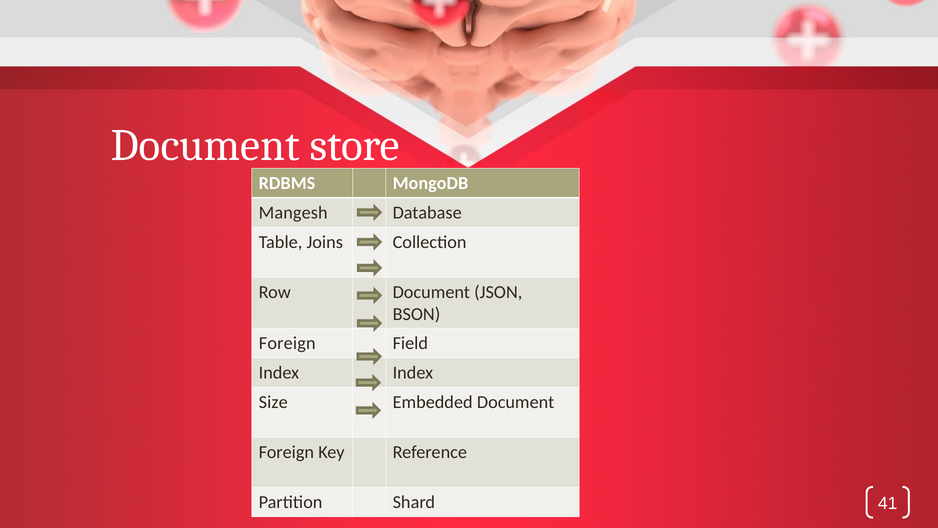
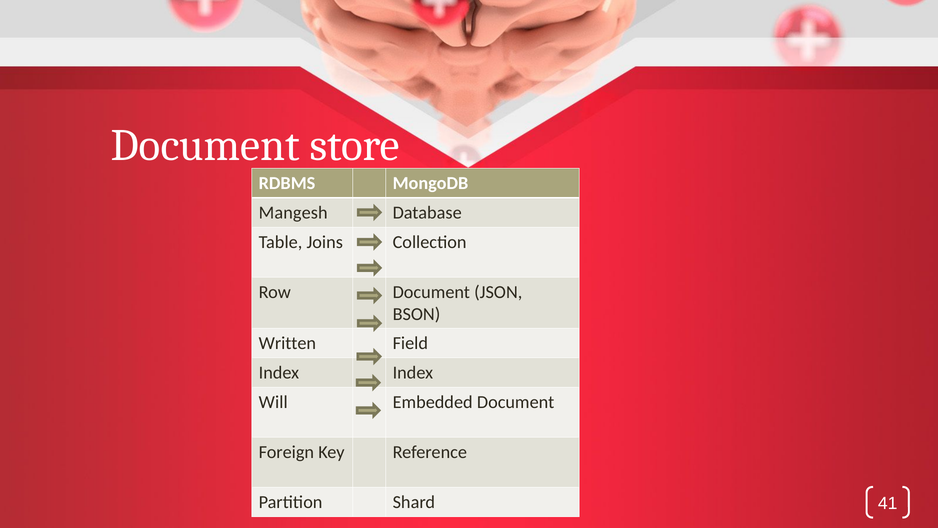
Foreign: Foreign -> Written (287, 343)
Size: Size -> Will (273, 402)
